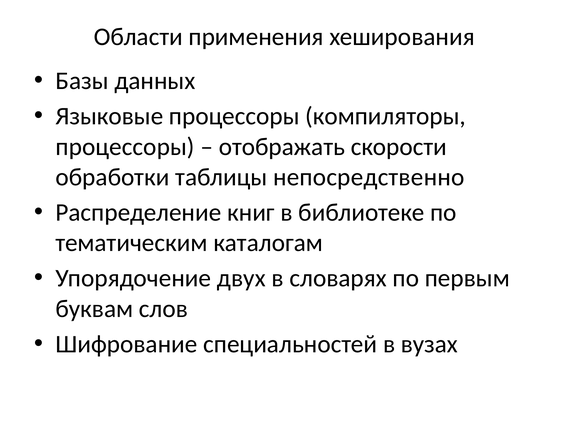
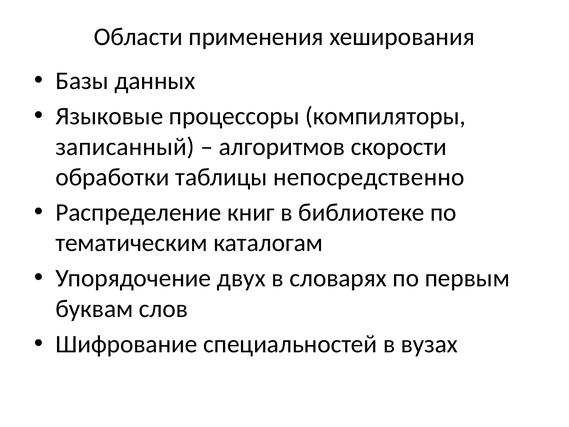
процессоры: процессоры -> записанный (125, 147)
отображать: отображать -> алгоритмов (282, 147)
